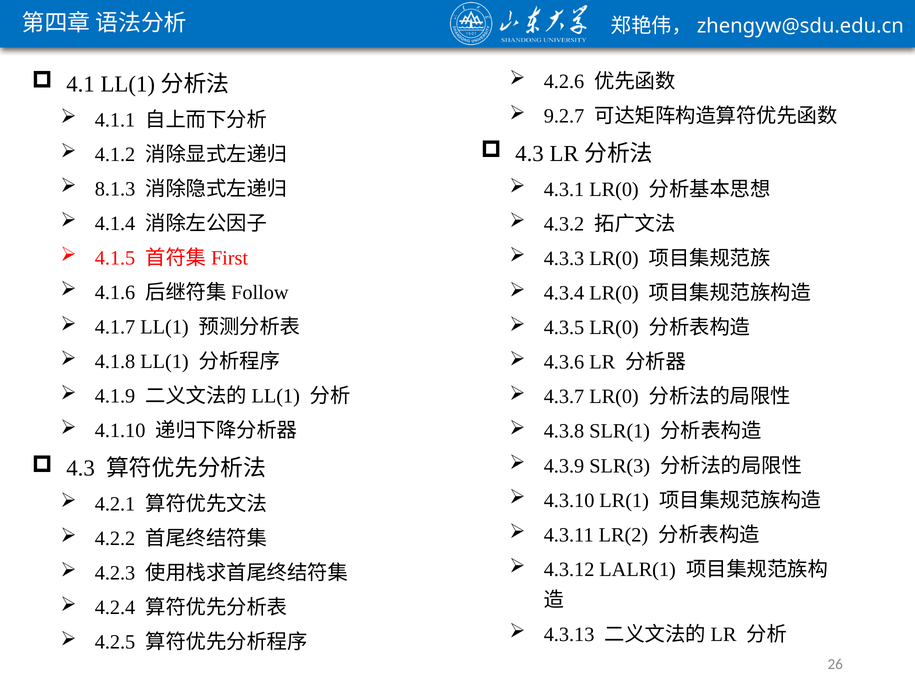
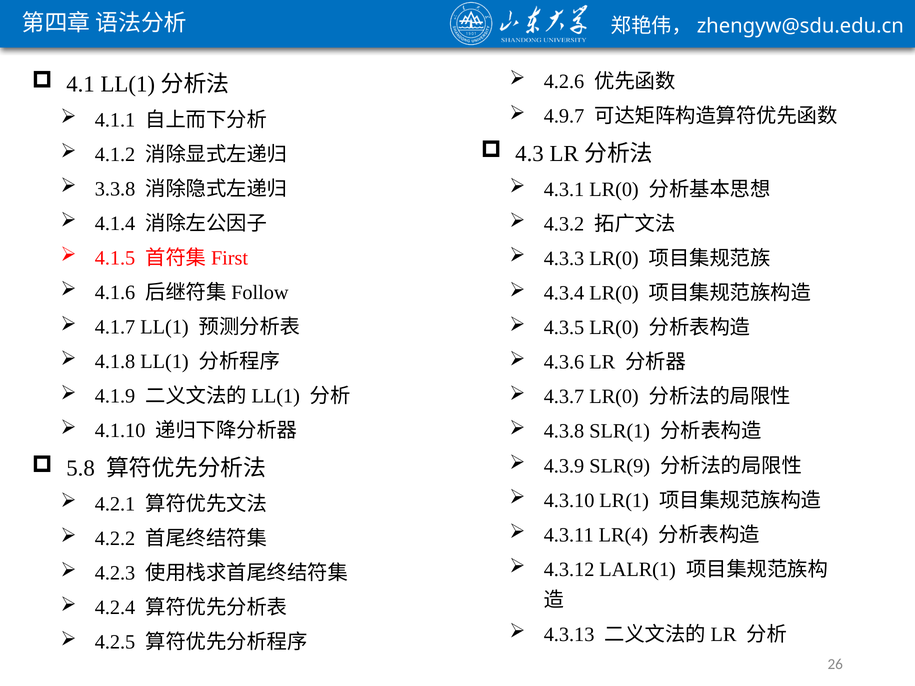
9.2.7: 9.2.7 -> 4.9.7 (564, 116)
8.1.3: 8.1.3 -> 3.3.8 (115, 189)
SLR(3: SLR(3 -> SLR(9 (620, 466)
4.3: 4.3 -> 5.8 (81, 468)
LR(2: LR(2 -> LR(4 (623, 535)
